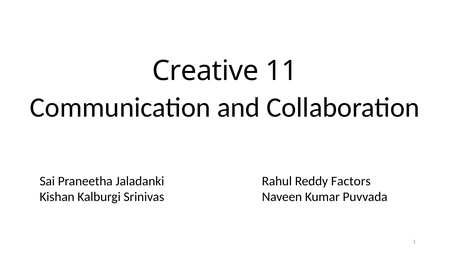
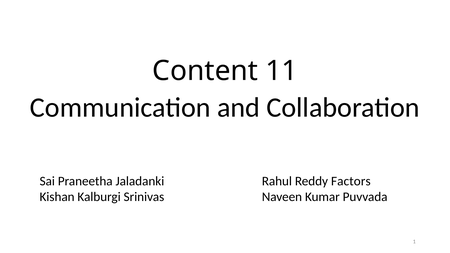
Creative: Creative -> Content (205, 71)
